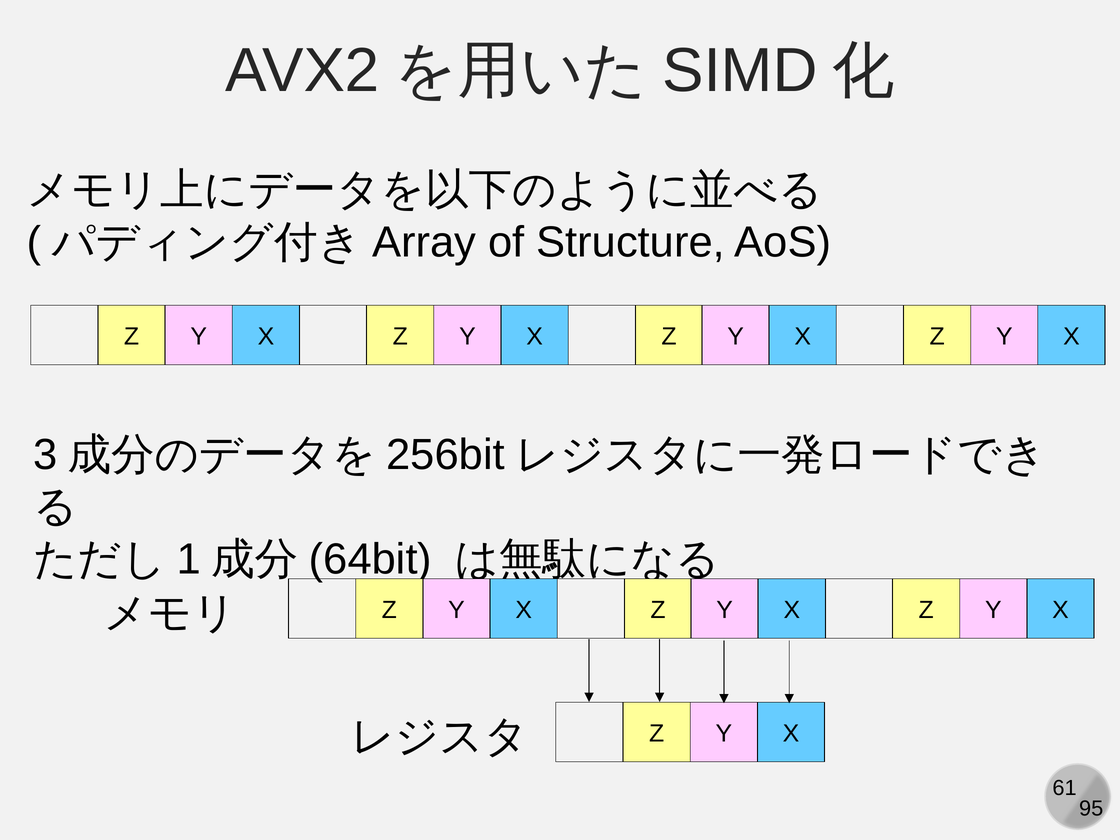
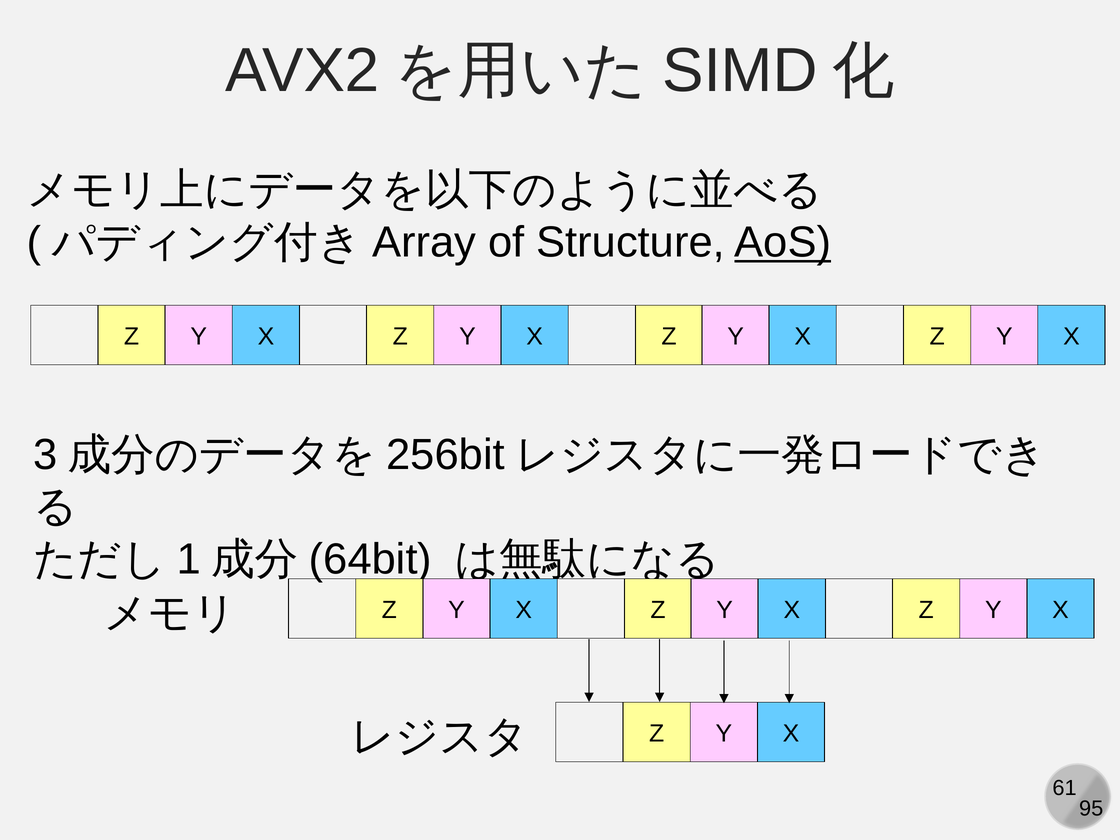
AoS underline: none -> present (783, 242)
